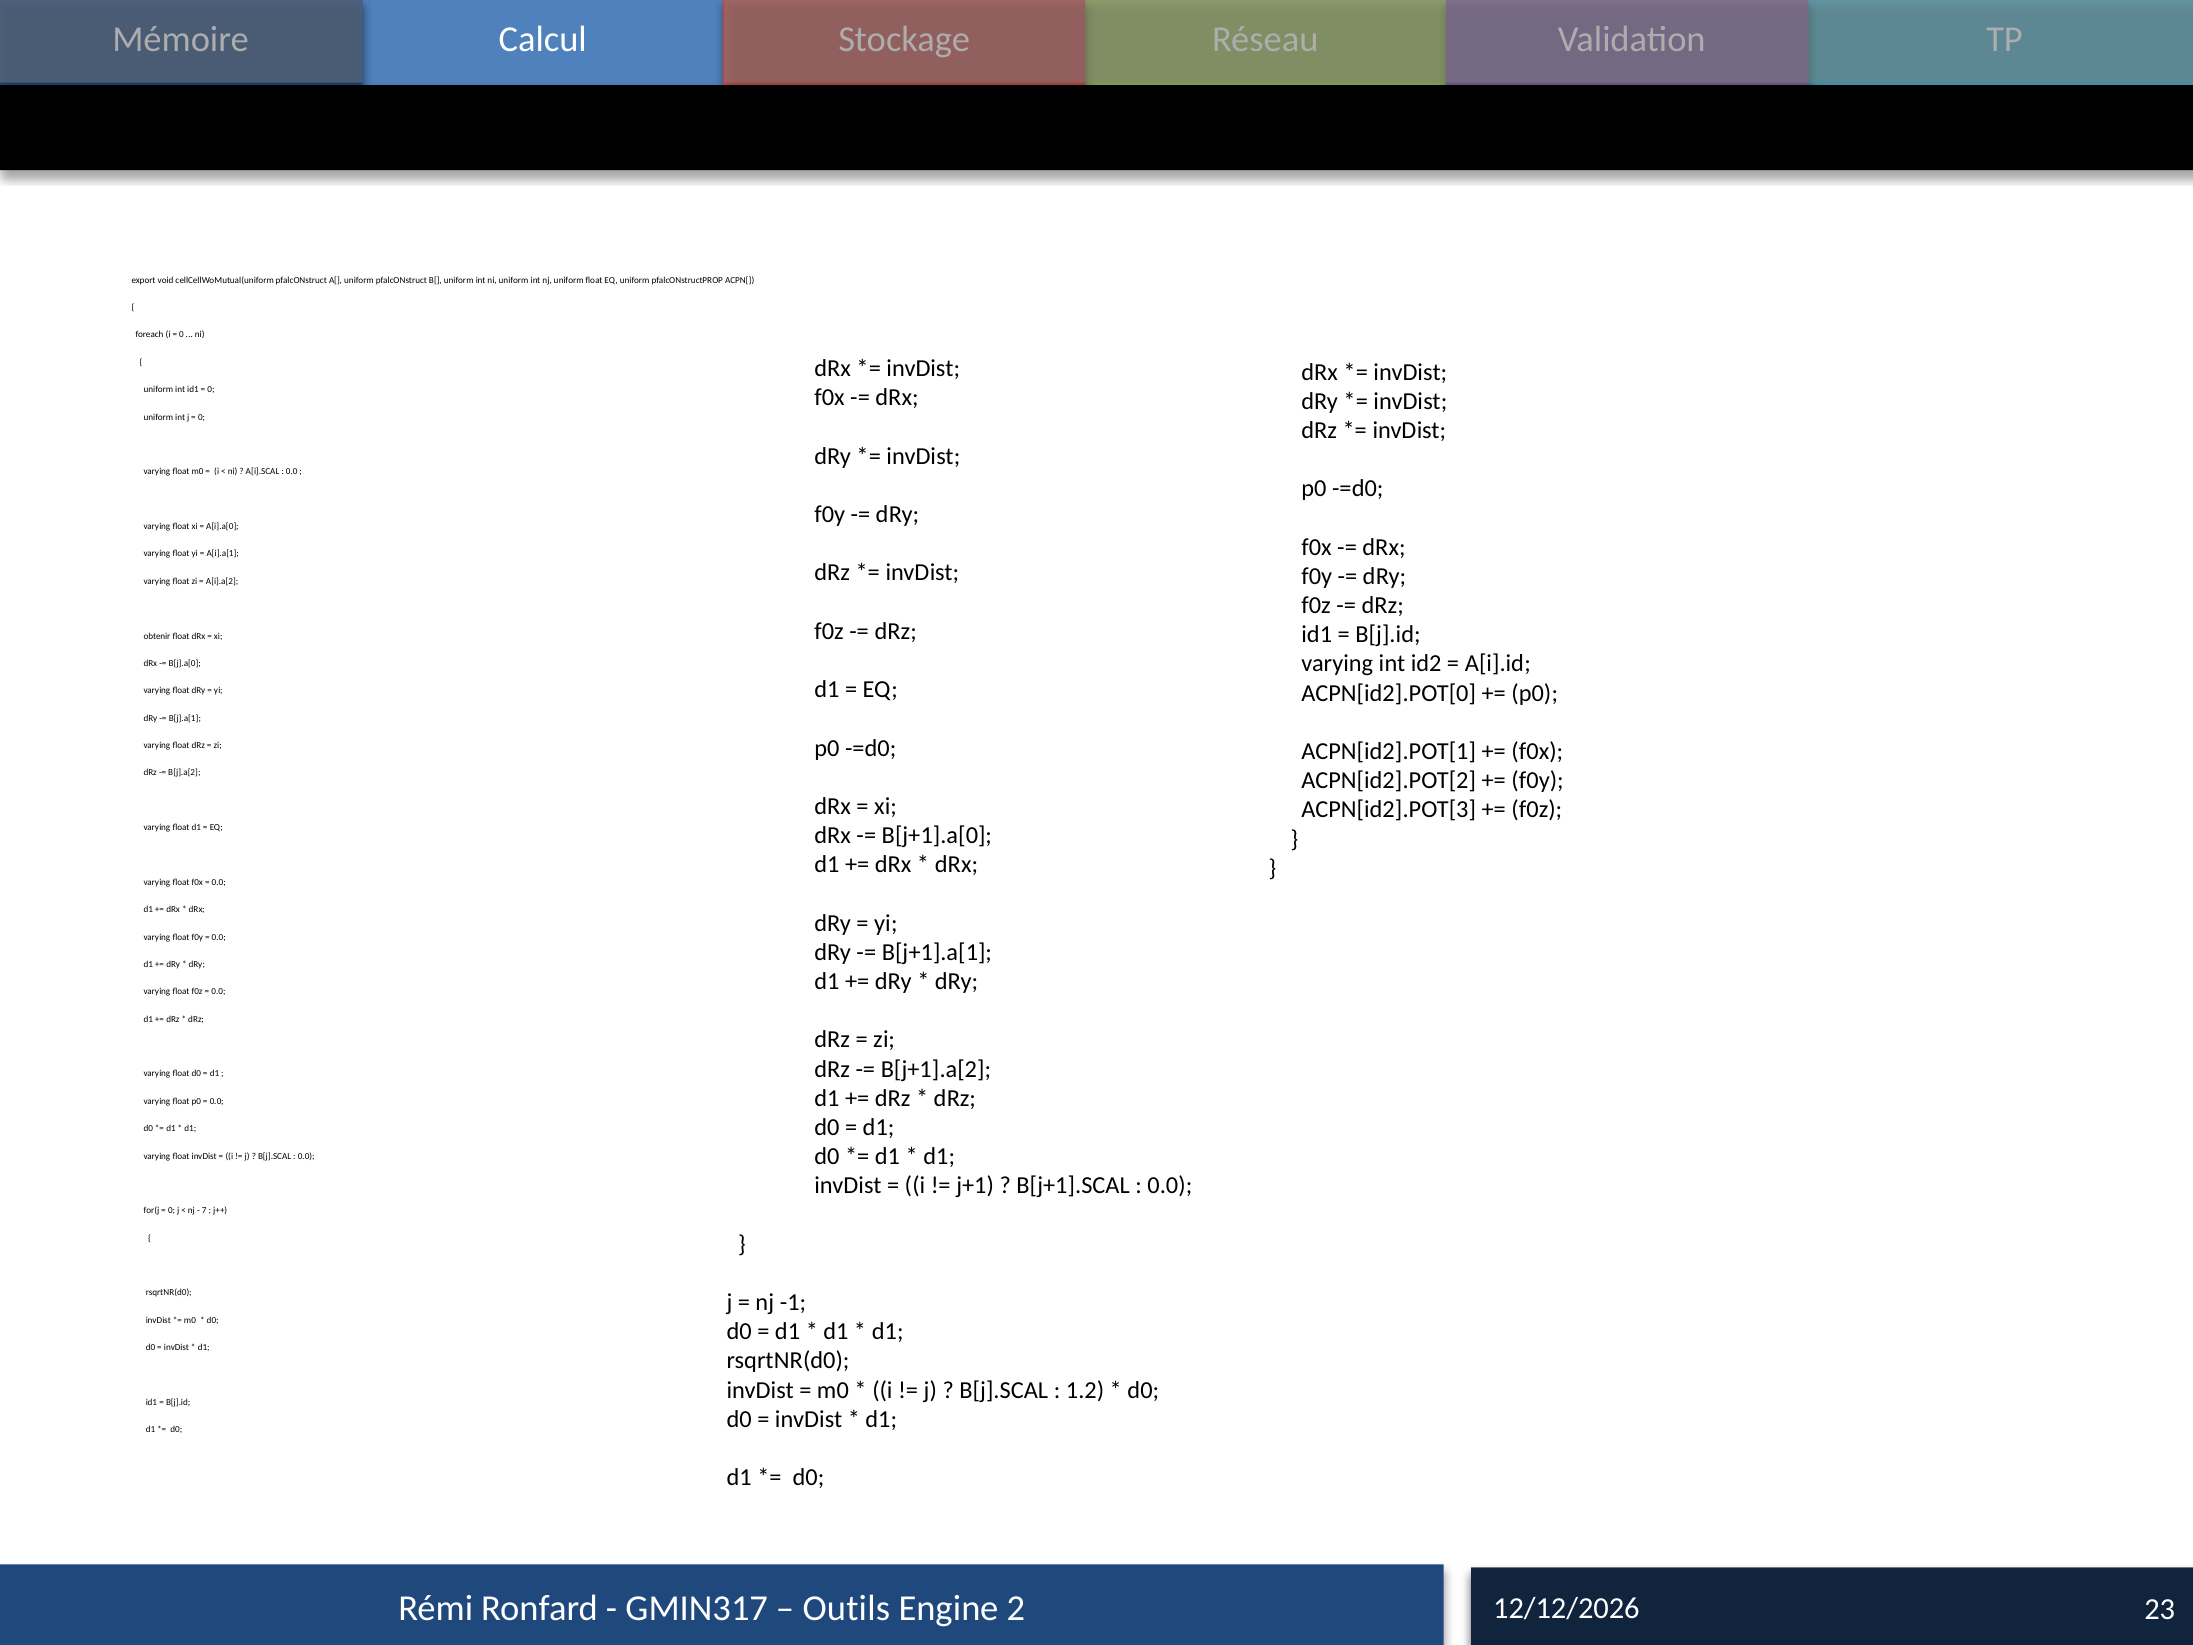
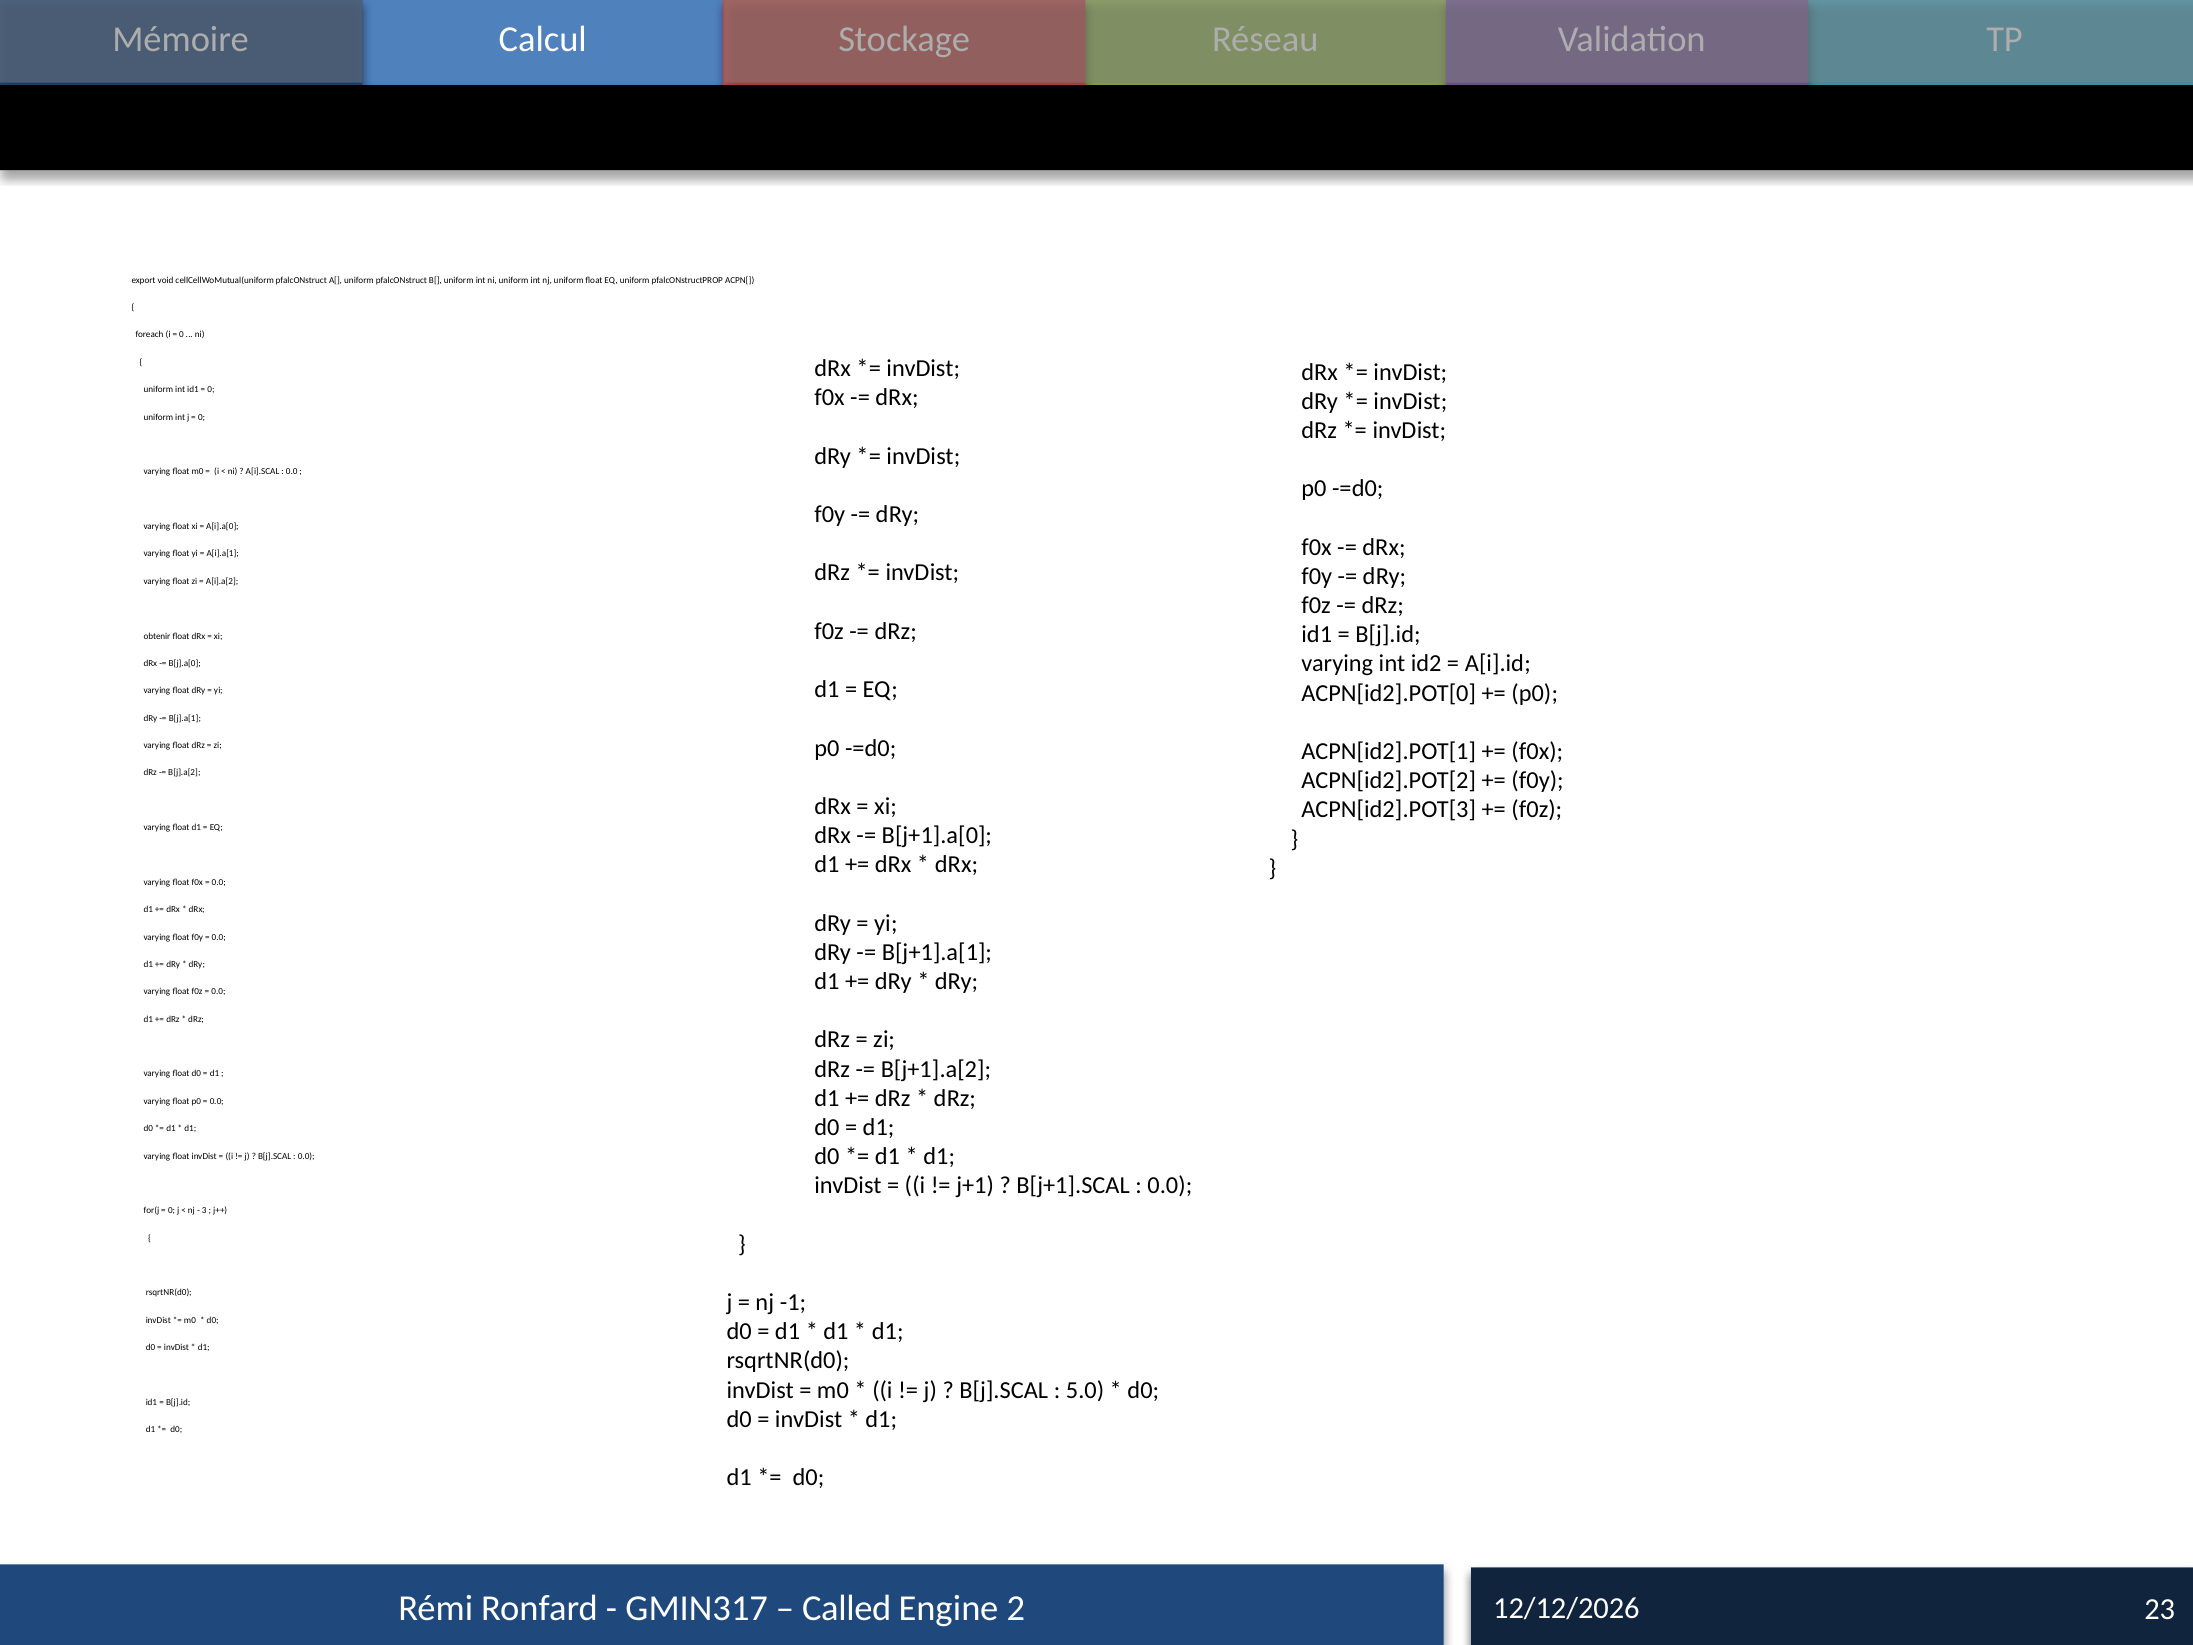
7: 7 -> 3 (204, 1211)
1.2: 1.2 -> 5.0 (1085, 1390)
Outils: Outils -> Called (847, 1608)
